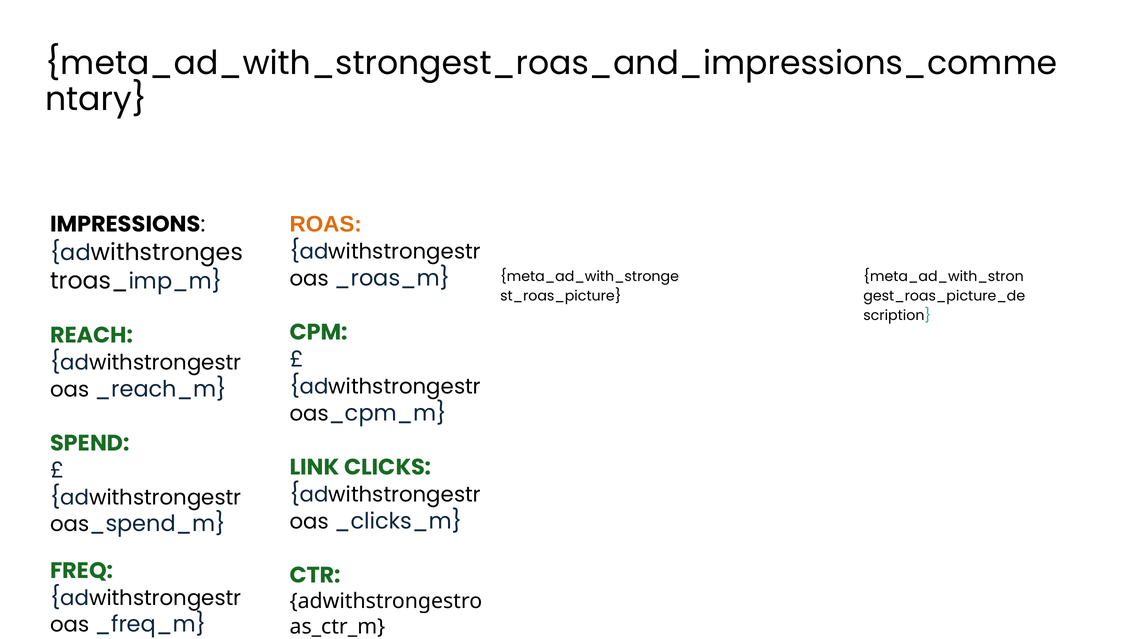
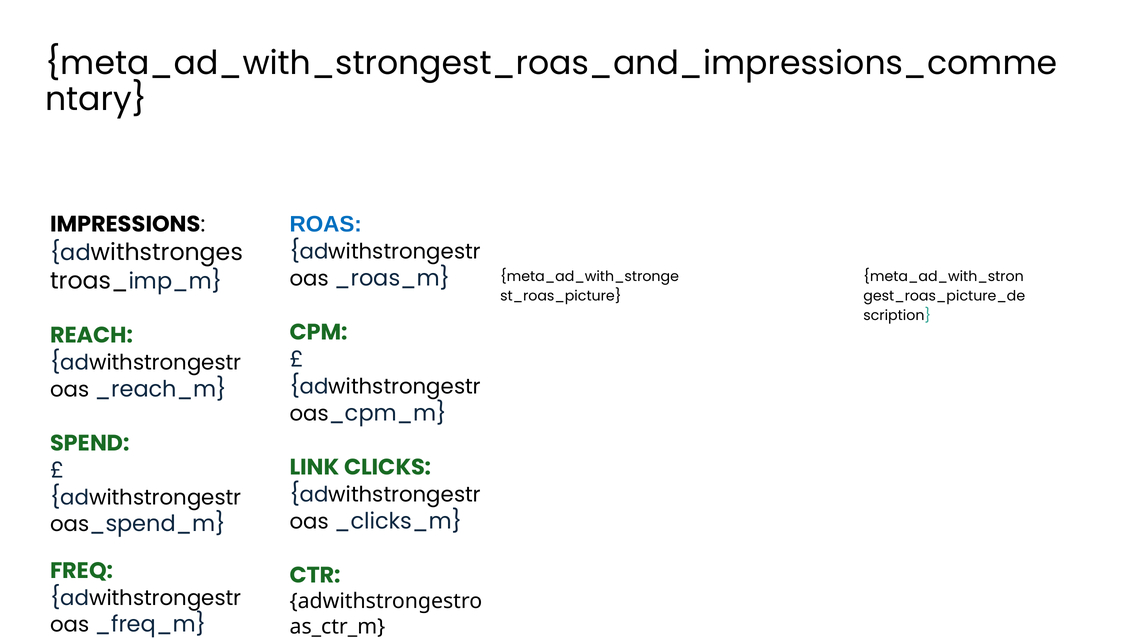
ROAS colour: orange -> blue (326, 225)
